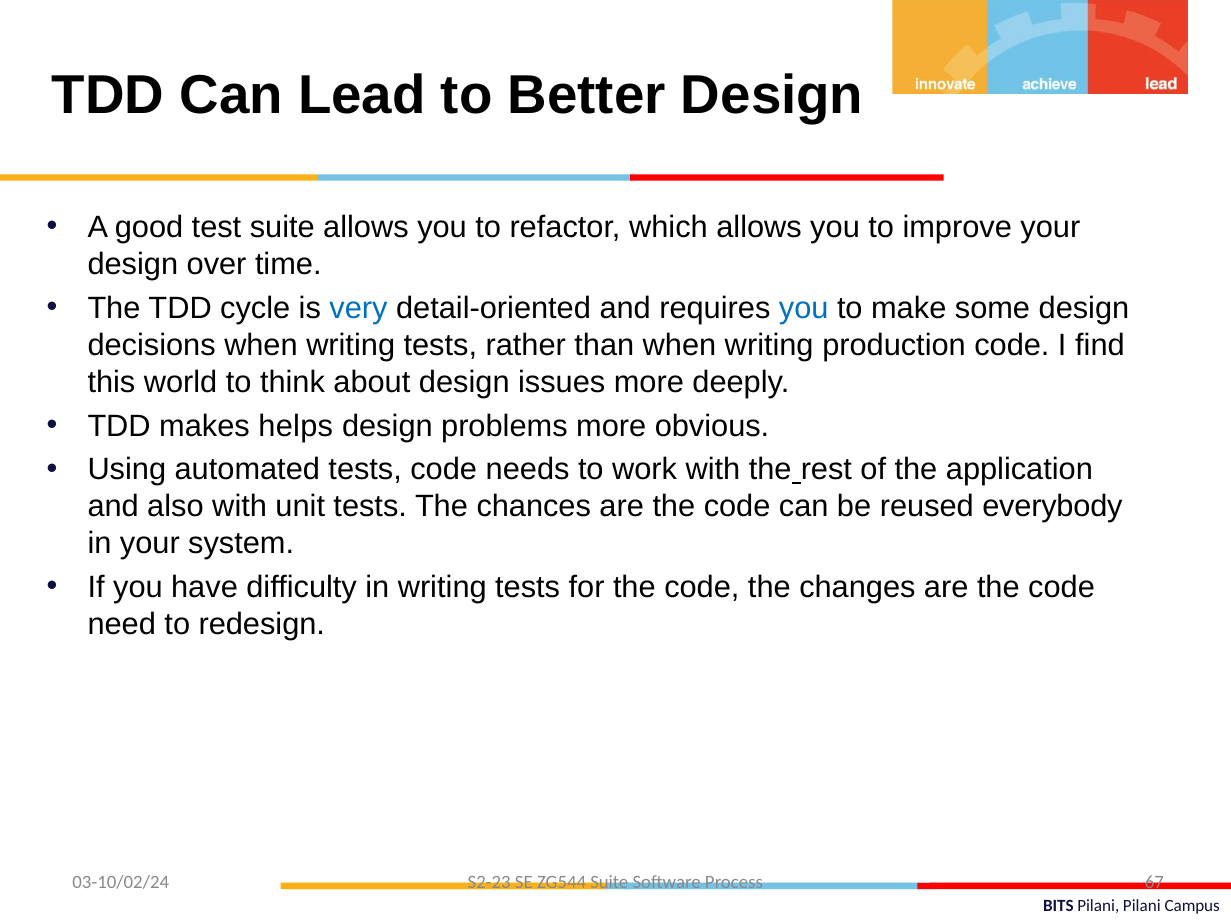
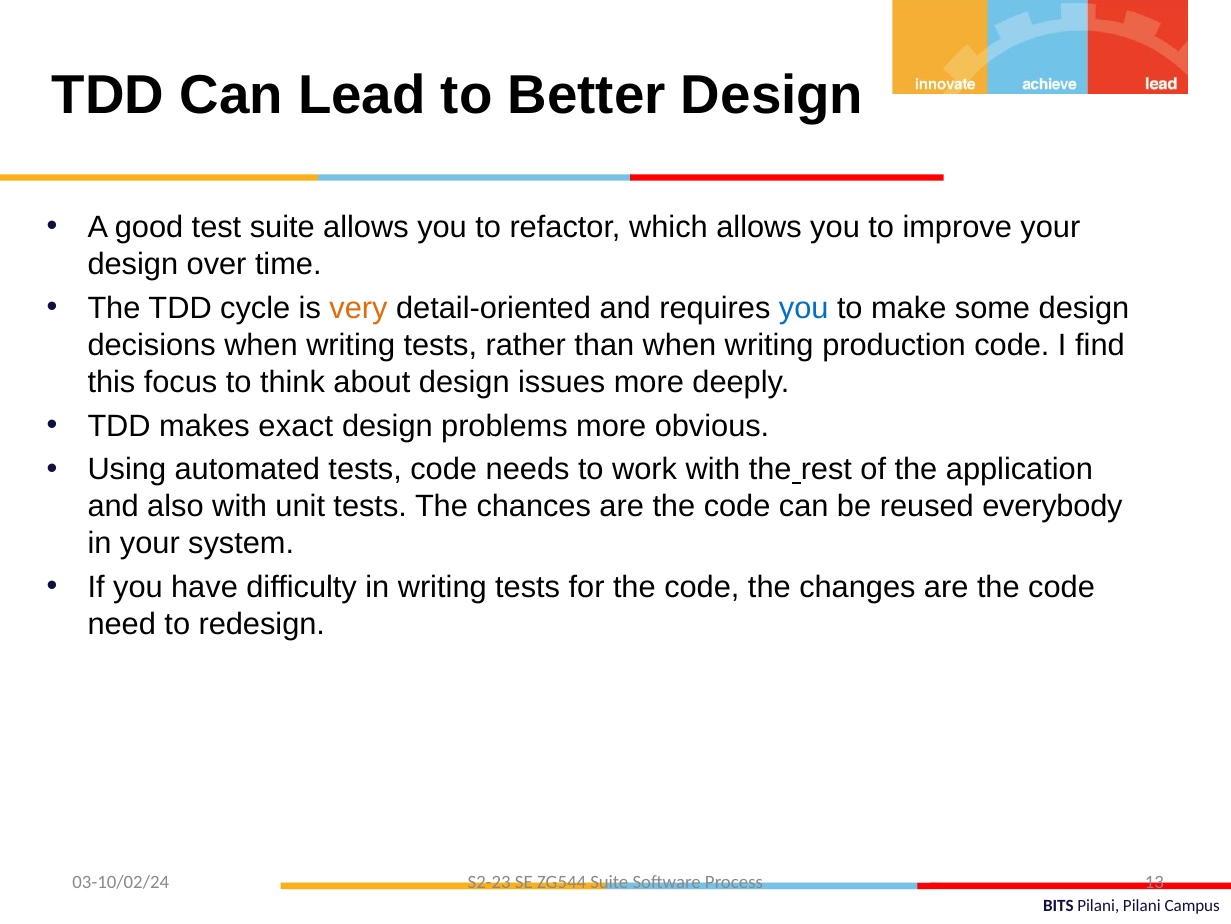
very colour: blue -> orange (359, 308)
world: world -> focus (181, 382)
helps: helps -> exact (296, 426)
67: 67 -> 13 (1154, 881)
